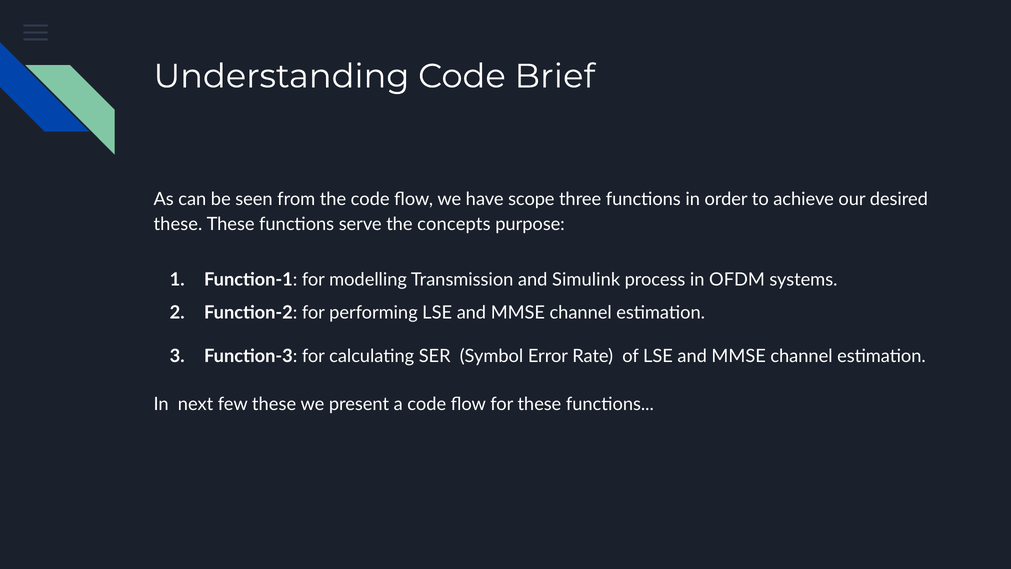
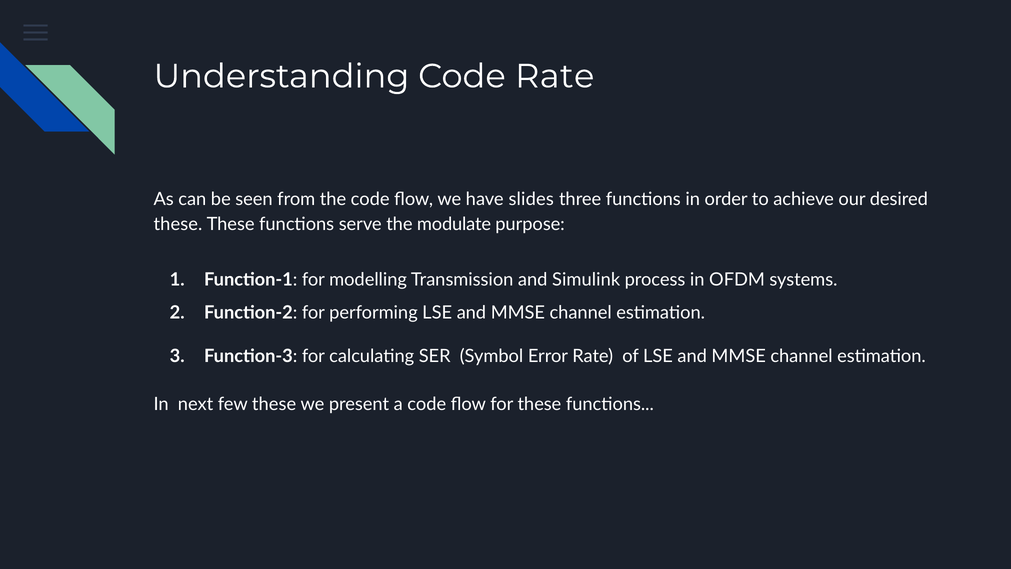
Code Brief: Brief -> Rate (555, 76)
scope: scope -> slides (531, 199)
concepts: concepts -> modulate (454, 224)
